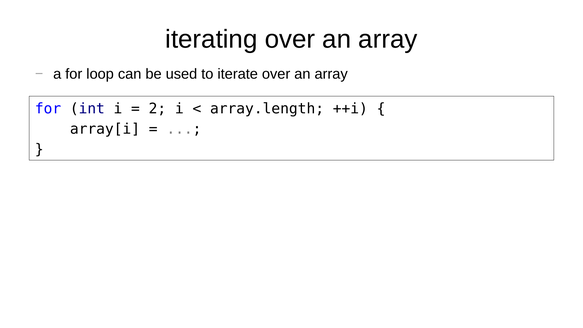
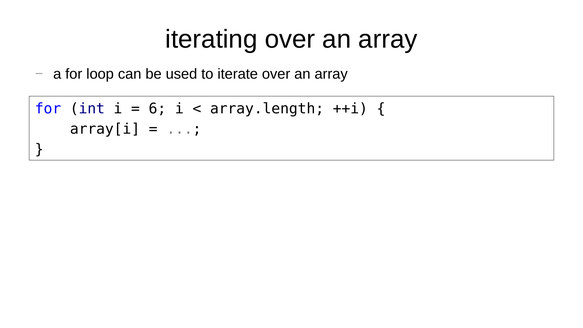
2: 2 -> 6 (157, 109)
